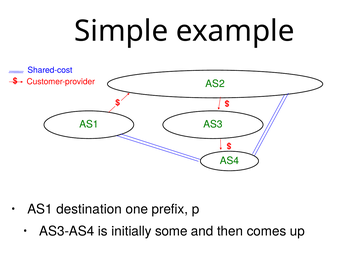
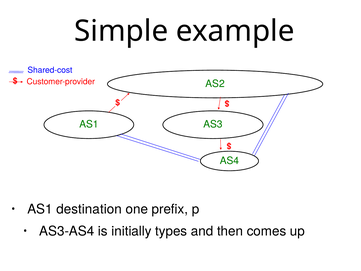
some: some -> types (171, 231)
